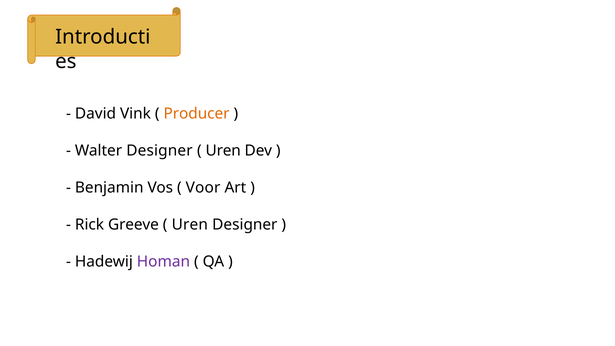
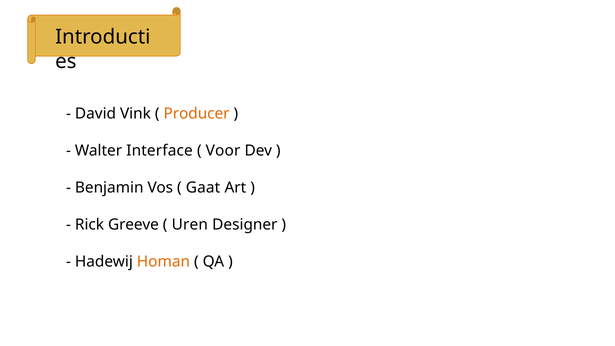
Walter Designer: Designer -> Interface (160, 151)
Uren: Uren -> Voor (223, 151)
Voor: Voor -> Gaat (203, 188)
Homan colour: purple -> orange (163, 261)
